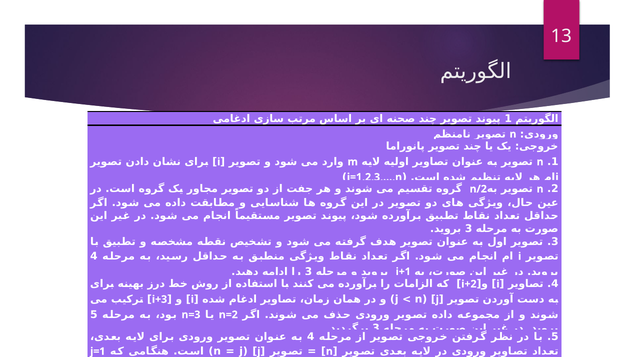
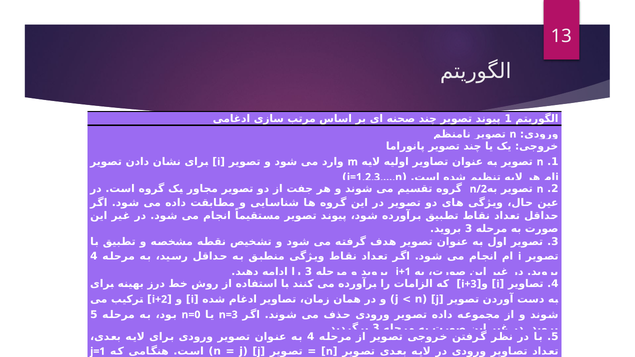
i+2: i+2 -> i+3 (469, 284)
i+3: i+3 -> i+2 (160, 299)
n=3: n=3 -> n=0 (191, 315)
n=2: n=2 -> n=3 (228, 315)
